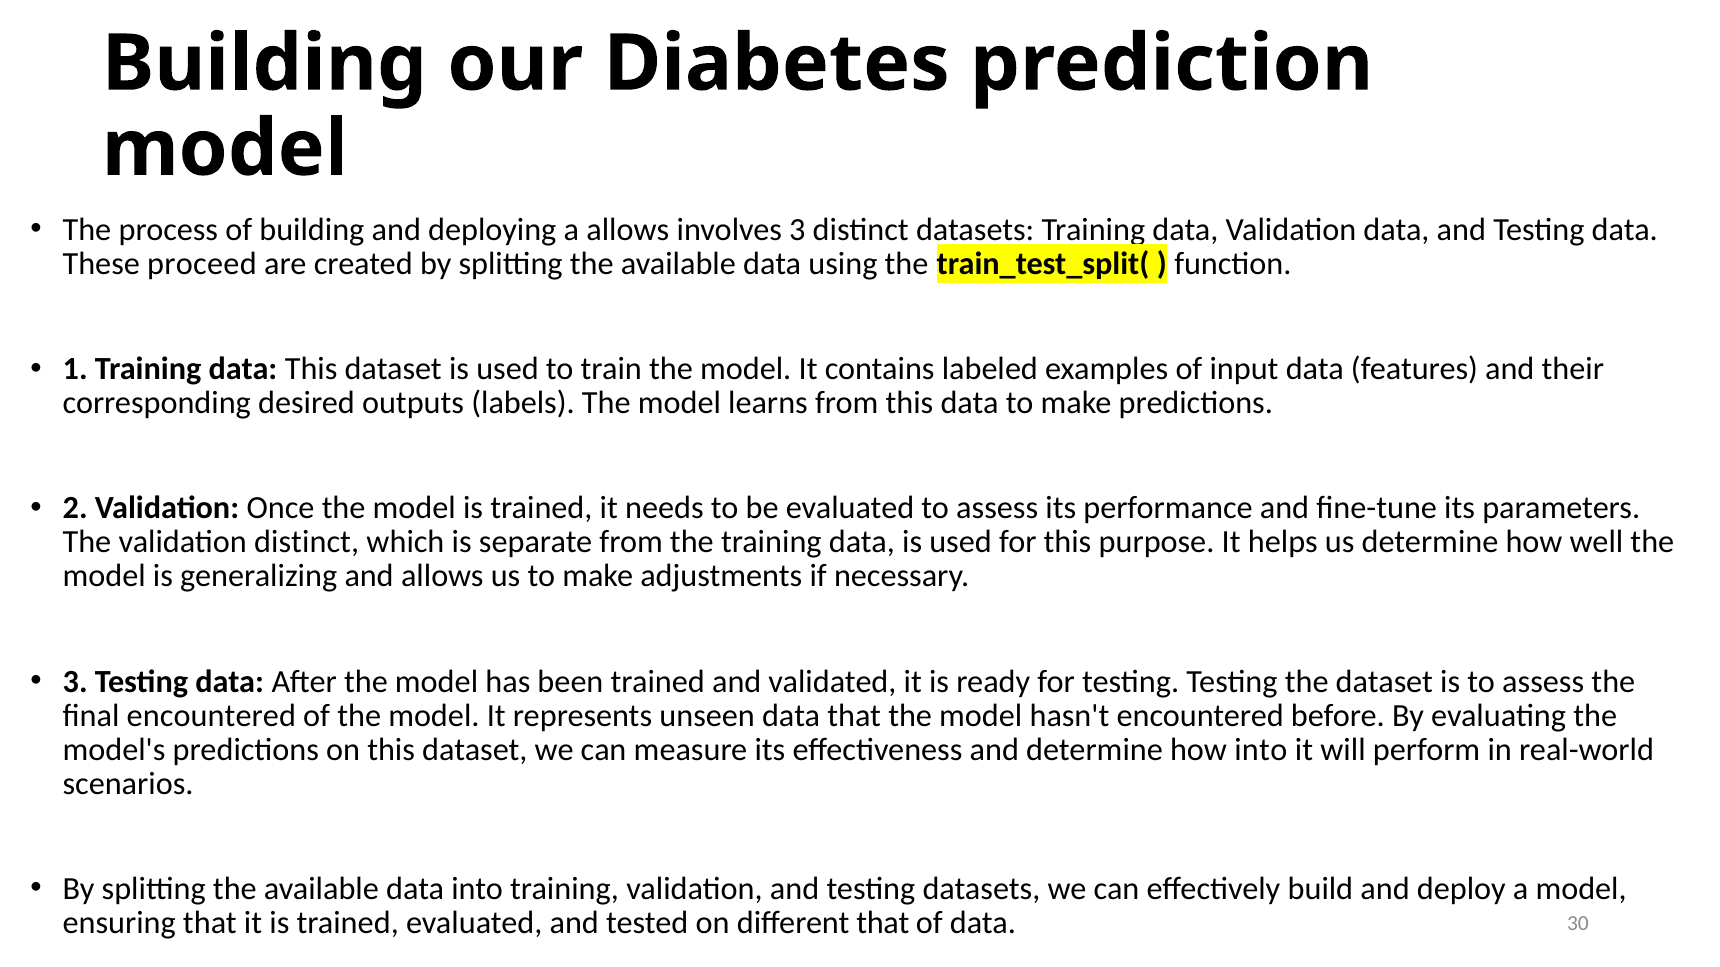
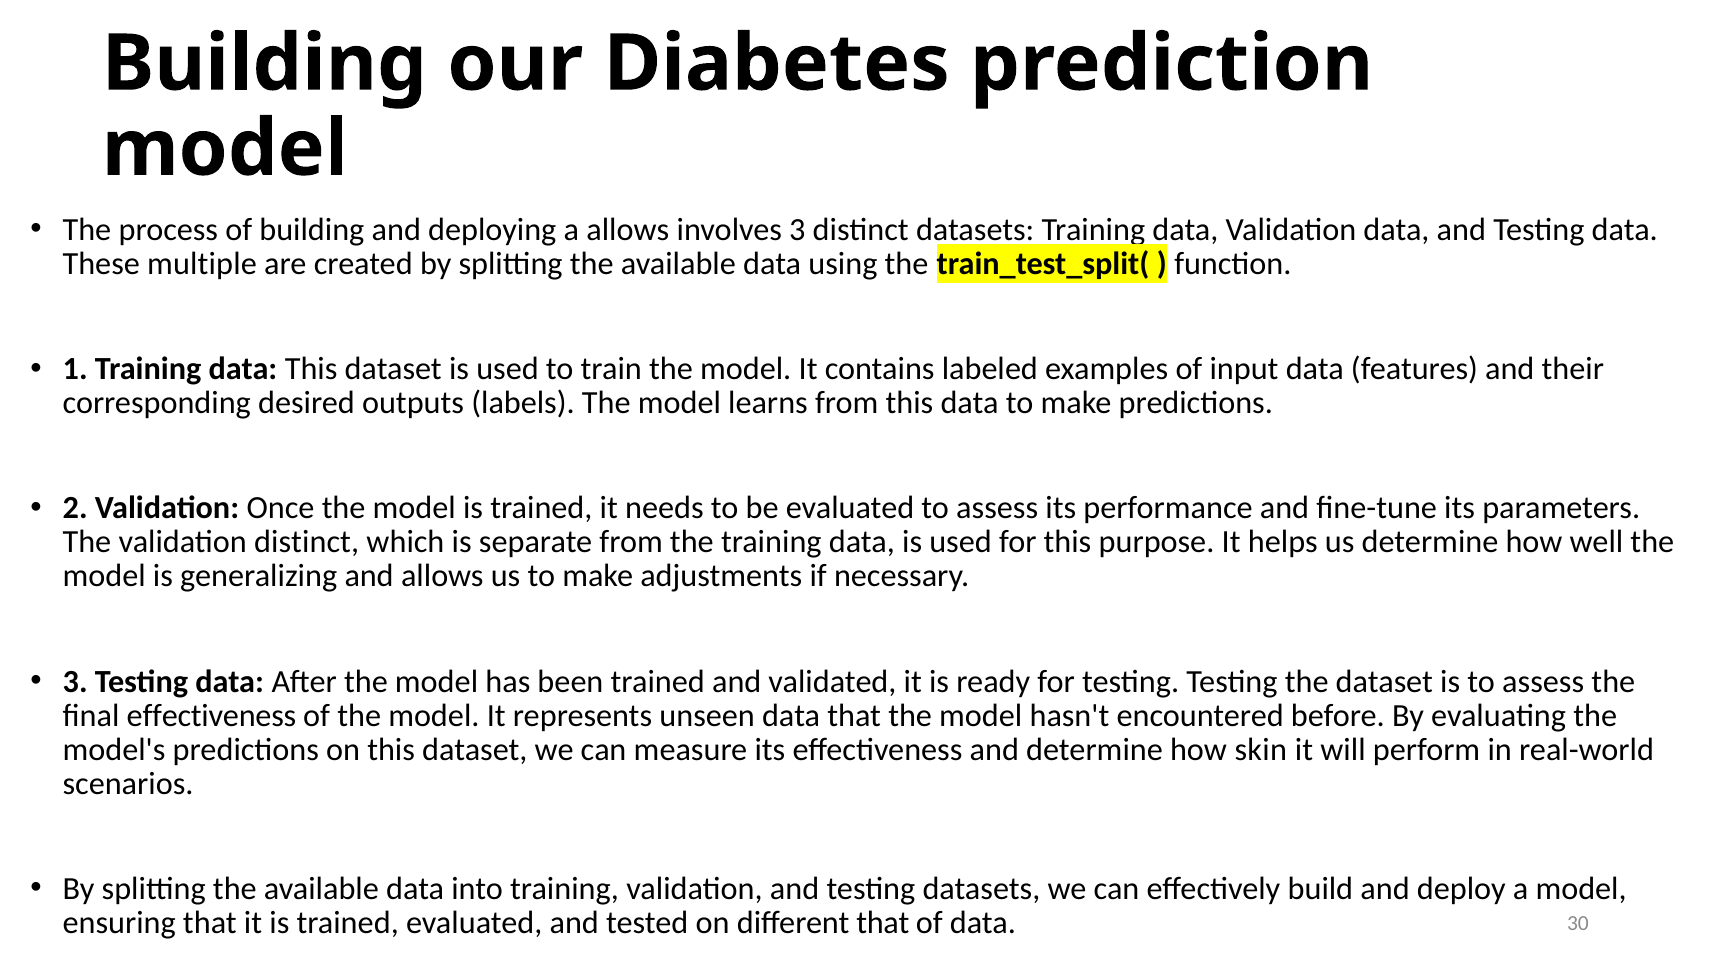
proceed: proceed -> multiple (202, 264)
final encountered: encountered -> effectiveness (212, 716)
how into: into -> skin (1261, 750)
